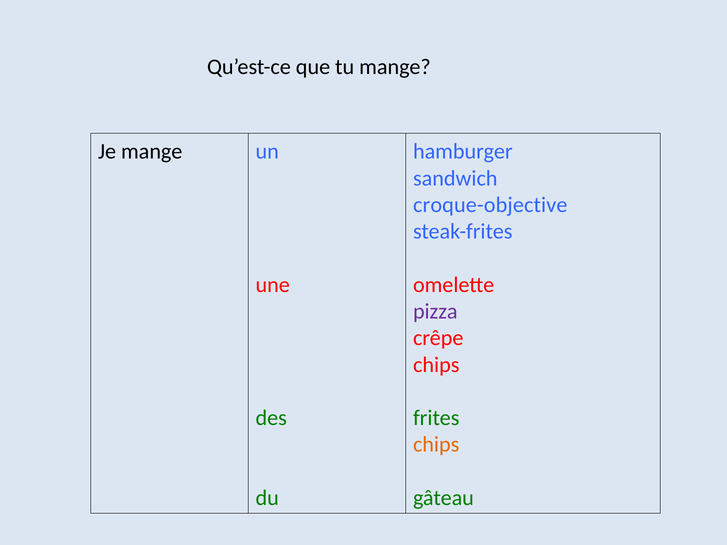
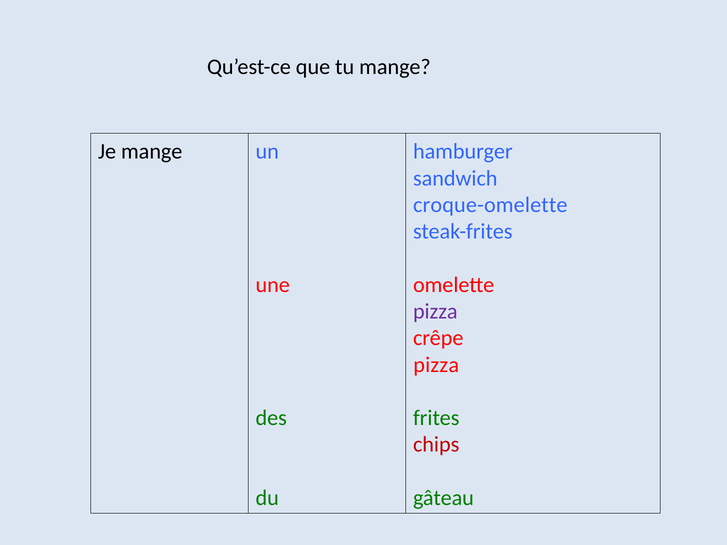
croque-objective: croque-objective -> croque-omelette (490, 205)
chips: chips -> pizza (436, 365)
chips colour: orange -> red (436, 445)
